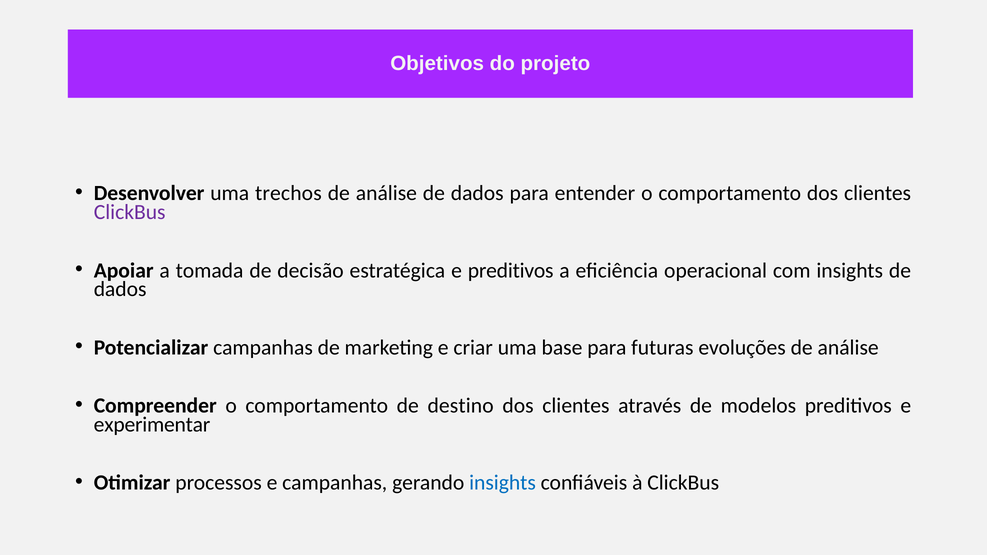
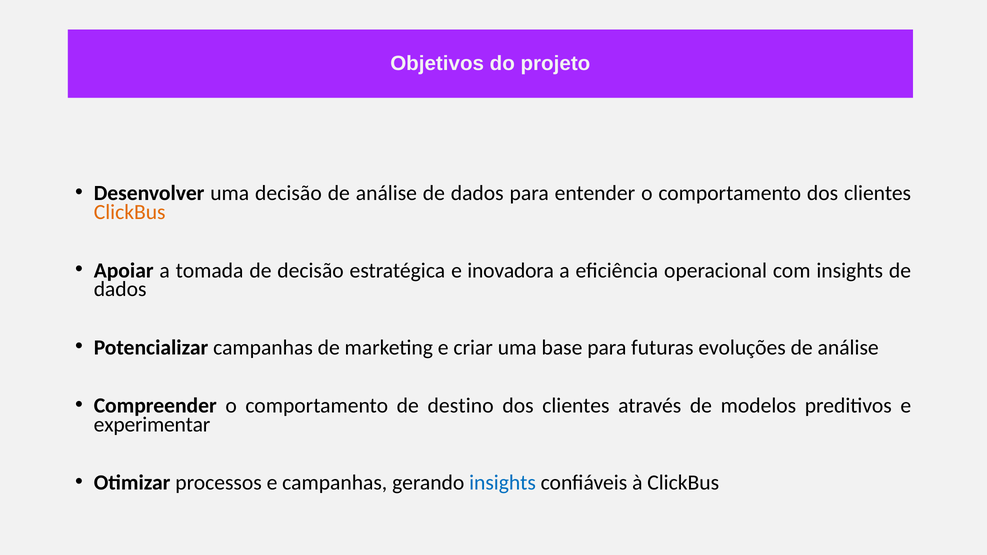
uma trechos: trechos -> decisão (288, 193)
ClickBus colour: purple -> orange (130, 212)
e preditivos: preditivos -> inovadora (511, 270)
